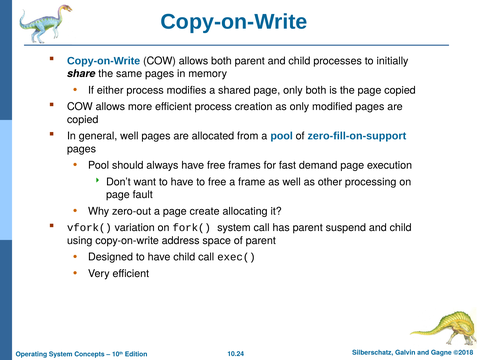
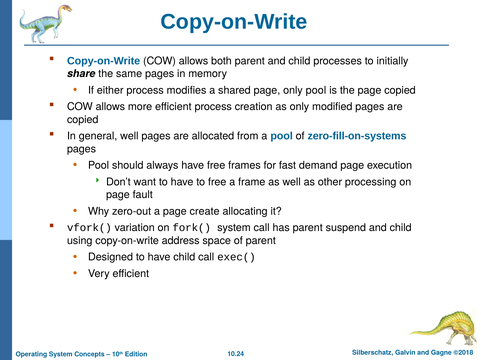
only both: both -> pool (316, 90)
zero-fill-on-support: zero-fill-on-support -> zero-fill-on-systems (357, 136)
